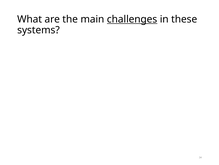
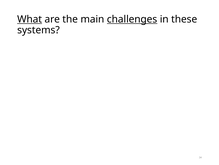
What underline: none -> present (30, 19)
